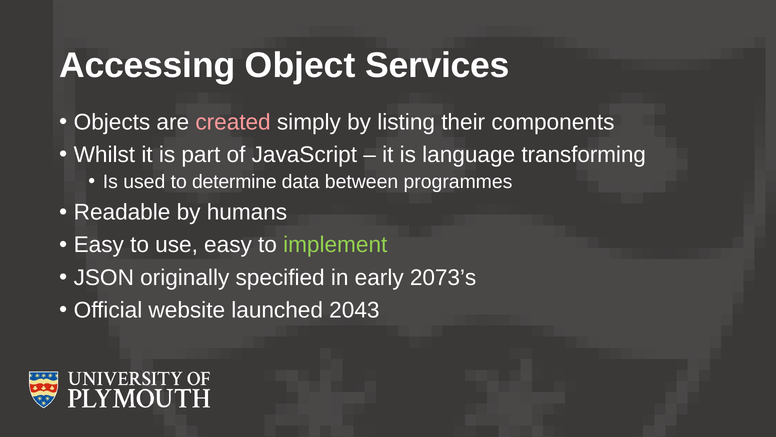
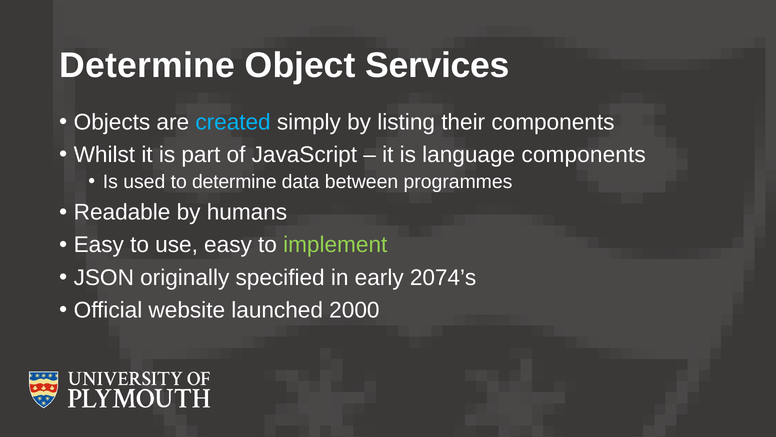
Accessing: Accessing -> Determine (147, 65)
created colour: pink -> light blue (233, 122)
language transforming: transforming -> components (584, 155)
2073’s: 2073’s -> 2074’s (443, 277)
2043: 2043 -> 2000 (354, 310)
